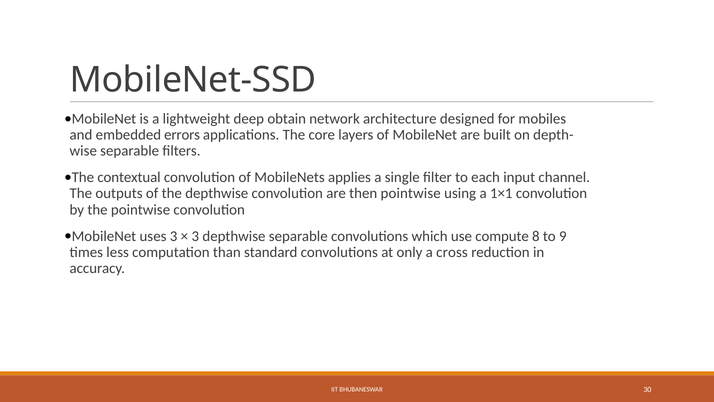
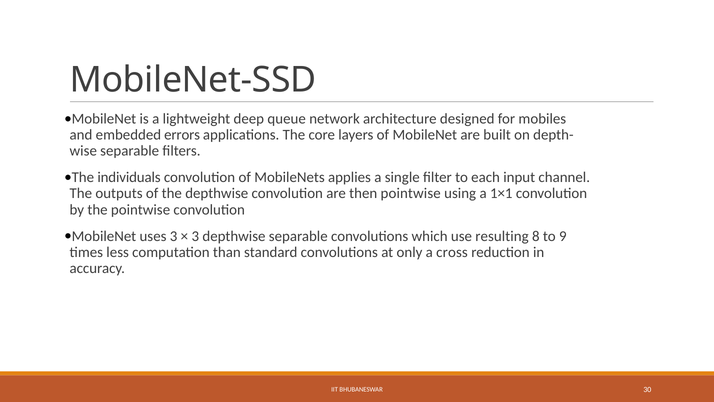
obtain: obtain -> queue (287, 119)
contextual: contextual -> individuals (129, 177)
compute: compute -> resulting (502, 236)
